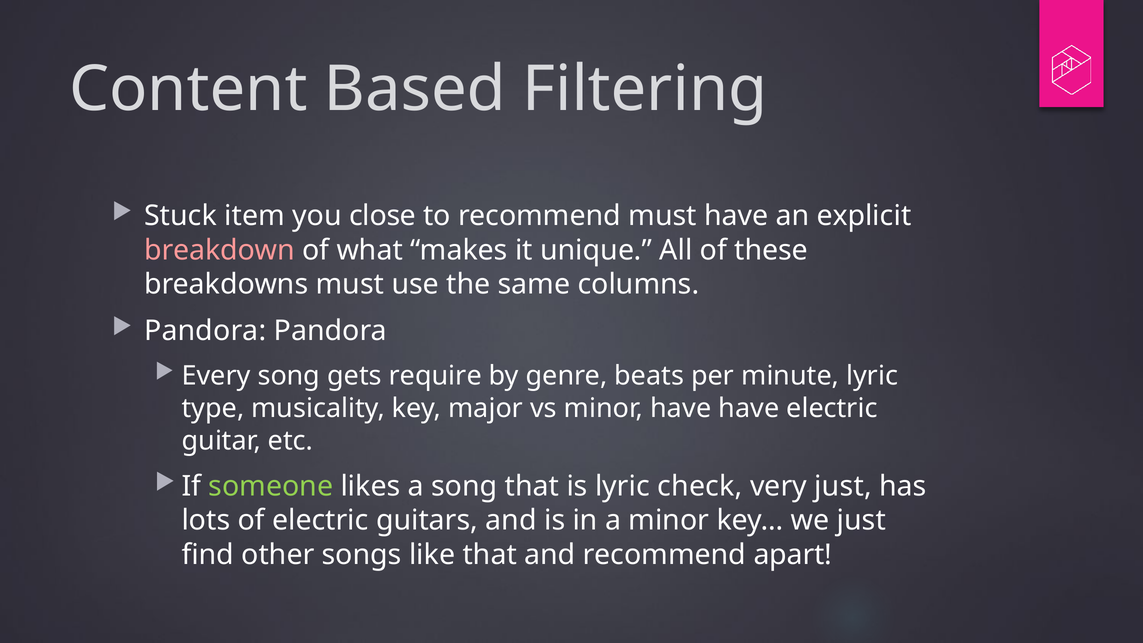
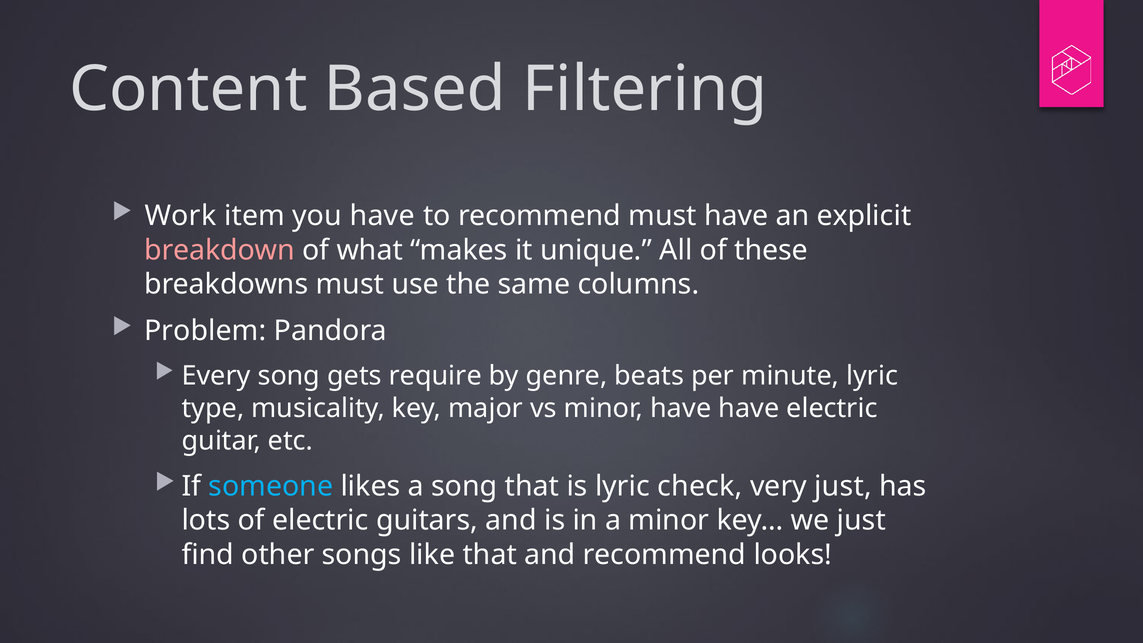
Stuck: Stuck -> Work (180, 216)
you close: close -> have (382, 216)
Pandora: Pandora -> Problem (205, 331)
someone colour: light green -> light blue (271, 486)
apart: apart -> looks (793, 555)
